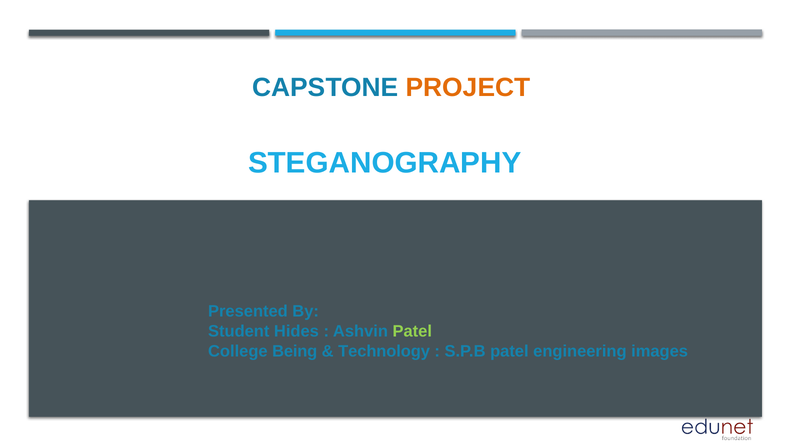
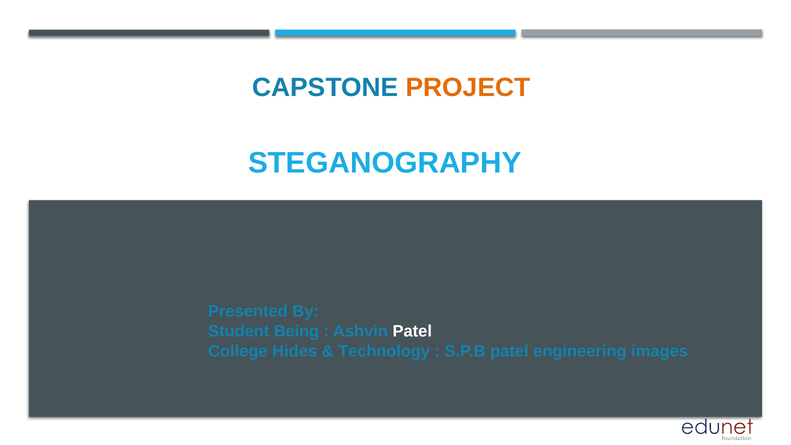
Hides: Hides -> Being (297, 331)
Patel colour: light green -> white (412, 331)
Being: Being -> Hides (295, 351)
